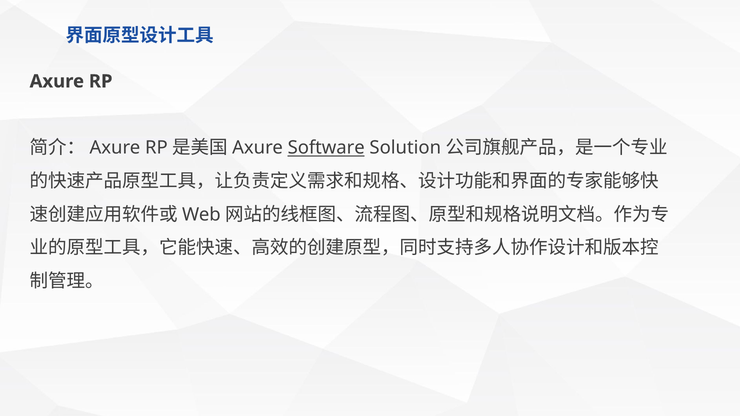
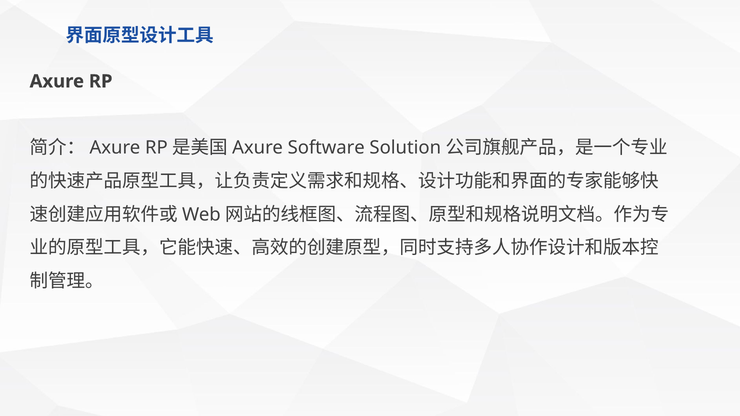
Software underline: present -> none (326, 148)
